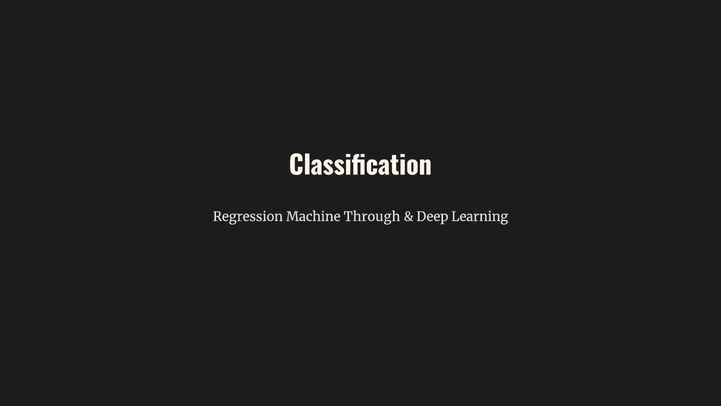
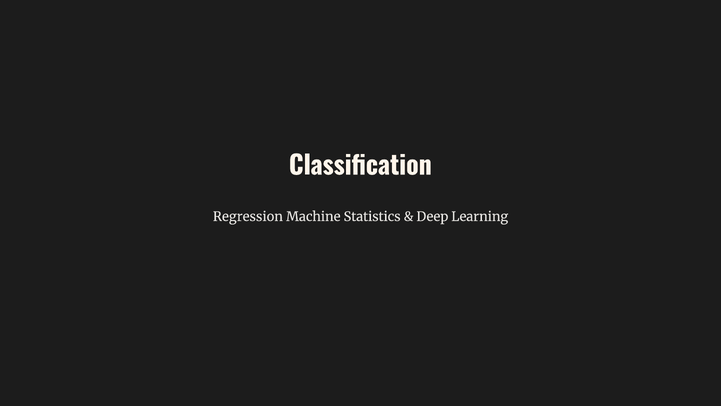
Through: Through -> Statistics (372, 217)
